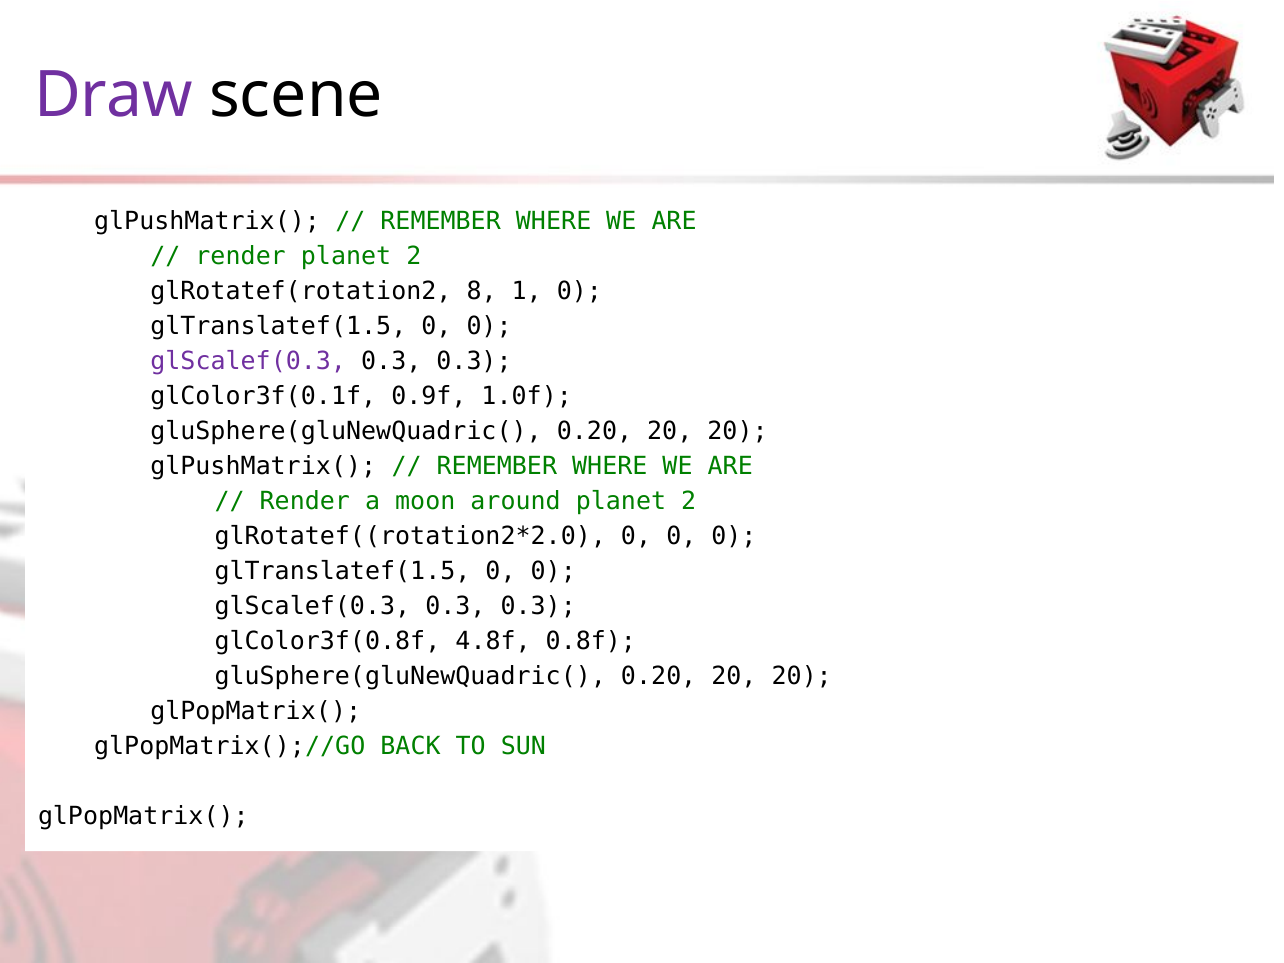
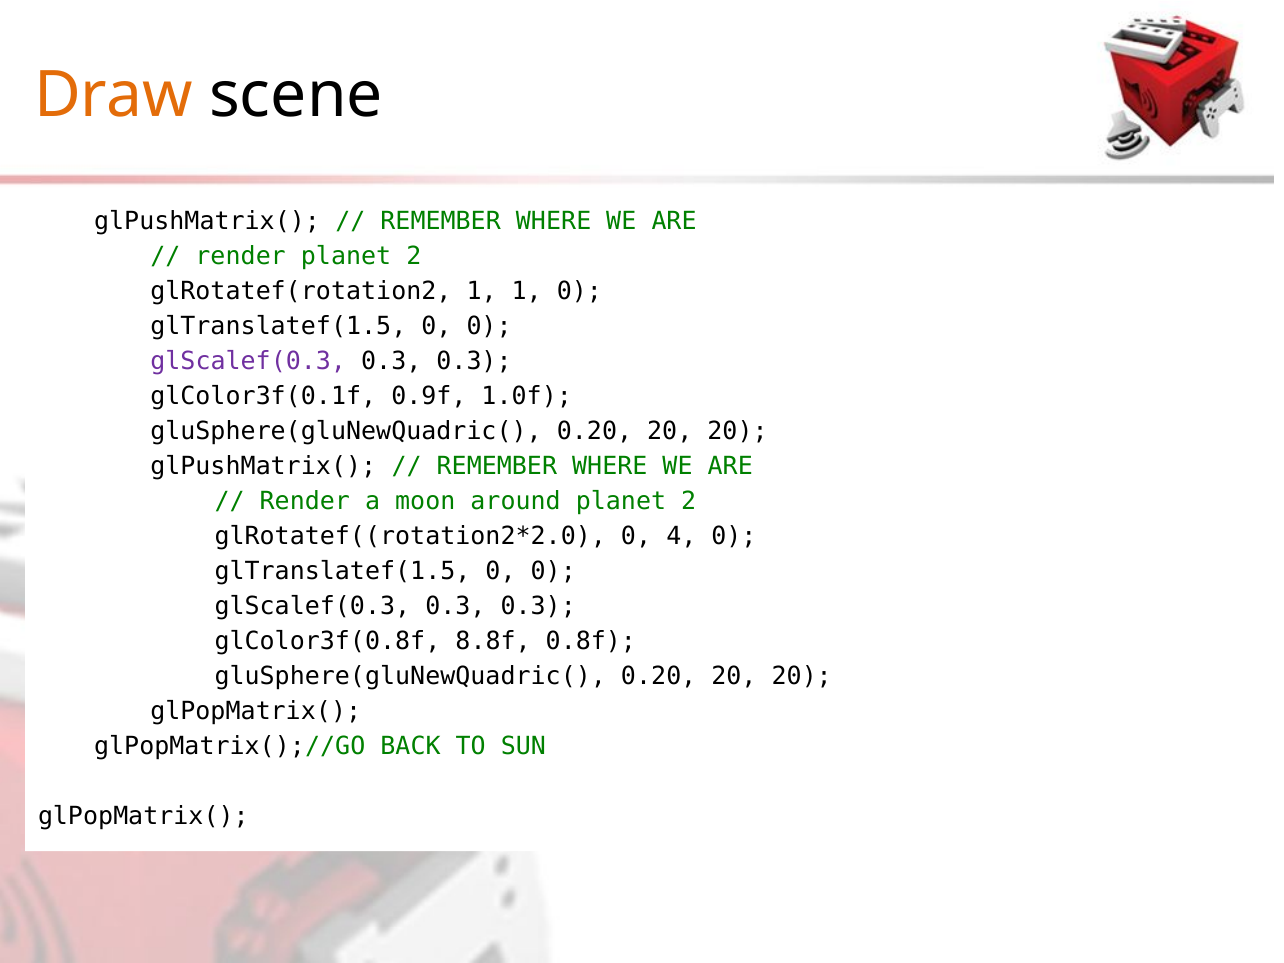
Draw colour: purple -> orange (114, 95)
glRotatef(rotation2 8: 8 -> 1 (482, 292)
0: 0 -> 4 (681, 536)
4.8f: 4.8f -> 8.8f (493, 641)
